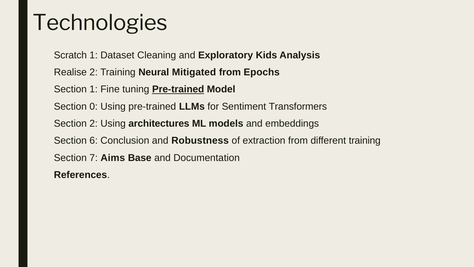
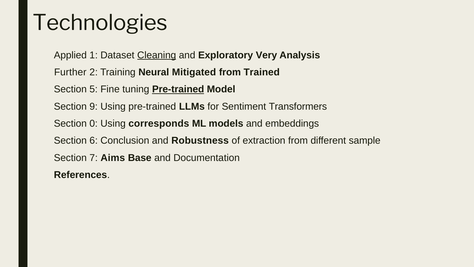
Scratch: Scratch -> Applied (70, 55)
Cleaning underline: none -> present (157, 55)
Kids: Kids -> Very (266, 55)
Realise: Realise -> Further (70, 72)
Epochs: Epochs -> Trained (262, 72)
Section 1: 1 -> 5 (94, 89)
0: 0 -> 9 (94, 106)
Section 2: 2 -> 0 (94, 123)
architectures: architectures -> corresponds (159, 123)
different training: training -> sample (365, 140)
